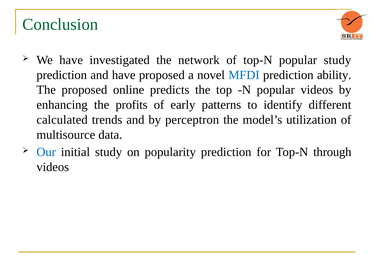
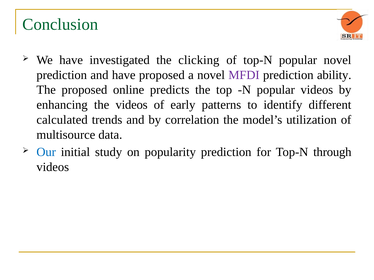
network: network -> clicking (199, 60)
popular study: study -> novel (337, 60)
MFDI colour: blue -> purple (244, 75)
the profits: profits -> videos (132, 105)
perceptron: perceptron -> correlation (192, 120)
